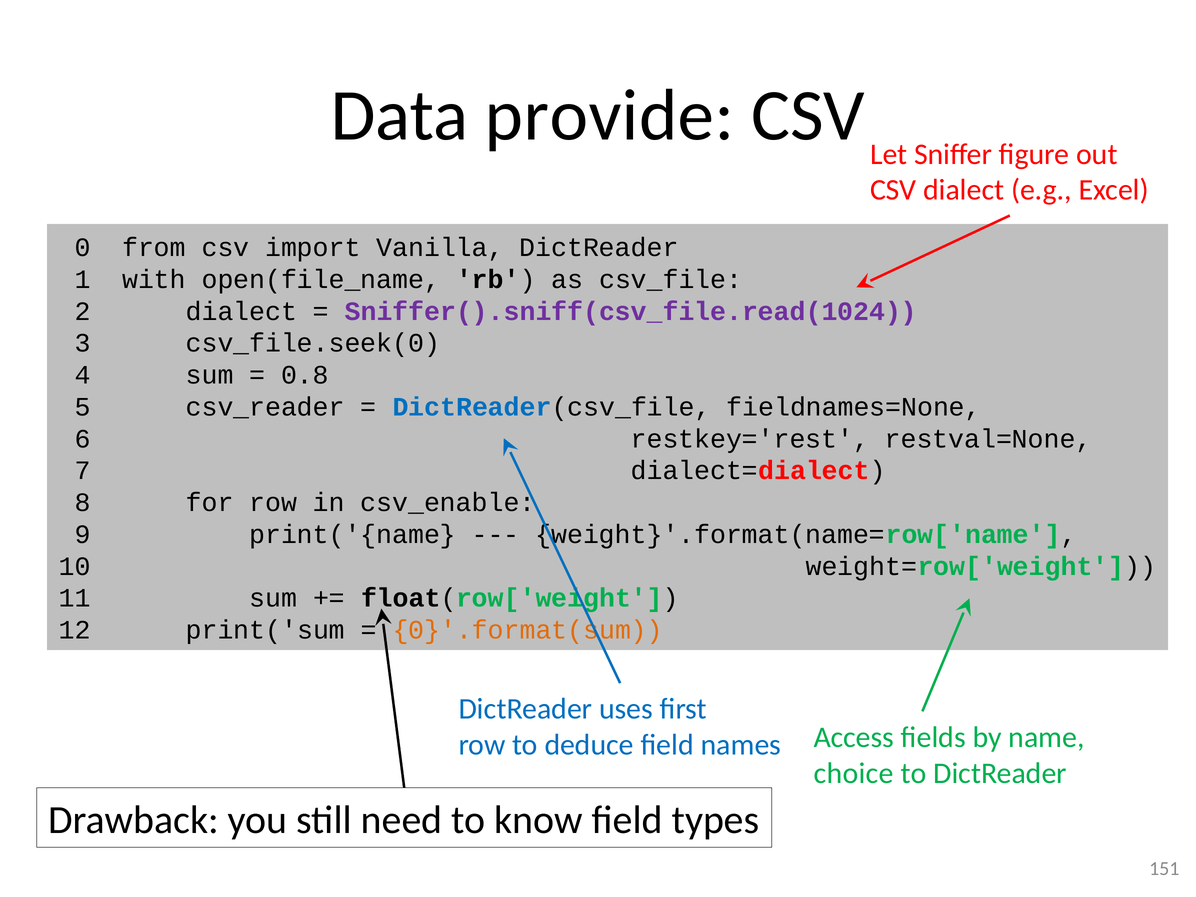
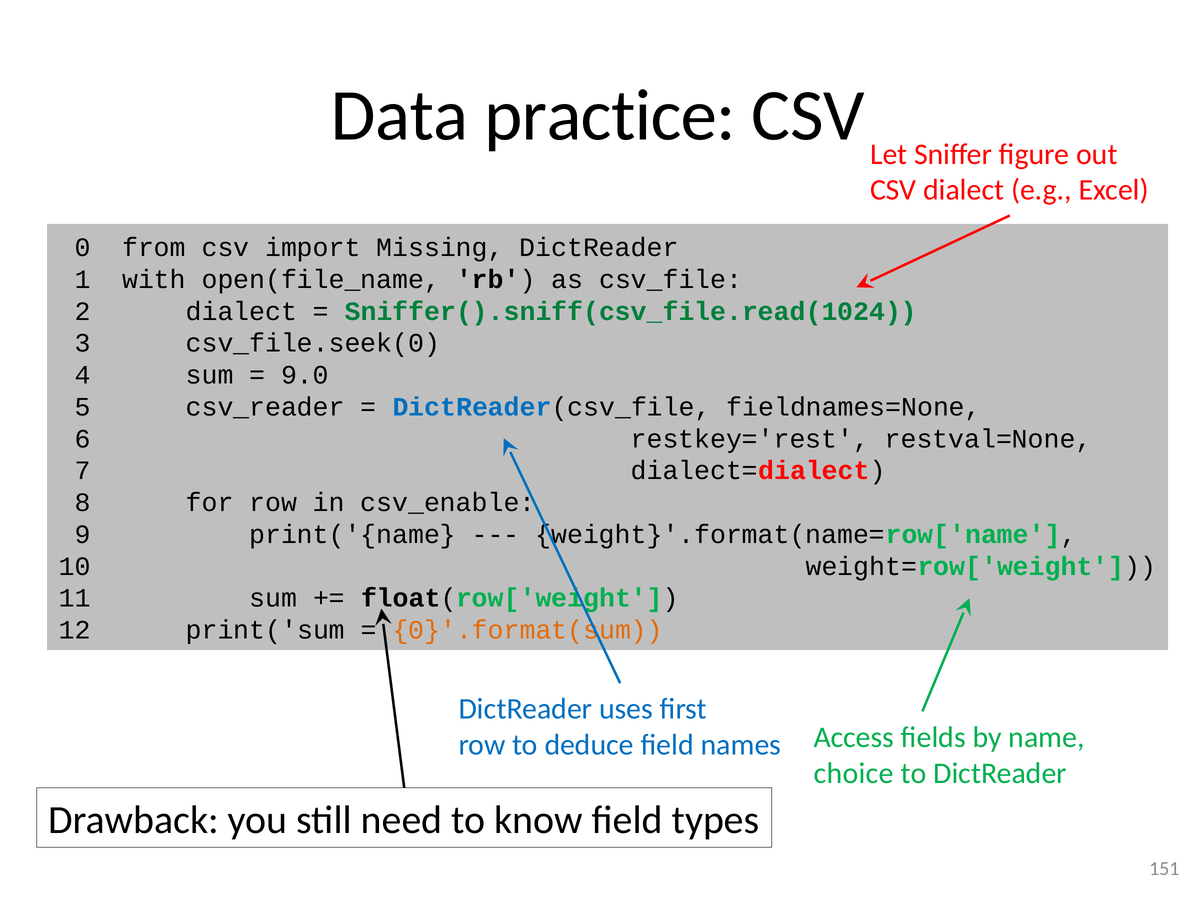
provide: provide -> practice (610, 116)
Vanilla: Vanilla -> Missing (440, 248)
Sniffer().sniff(csv_file.read(1024 colour: purple -> green (631, 311)
0.8: 0.8 -> 9.0 (305, 375)
